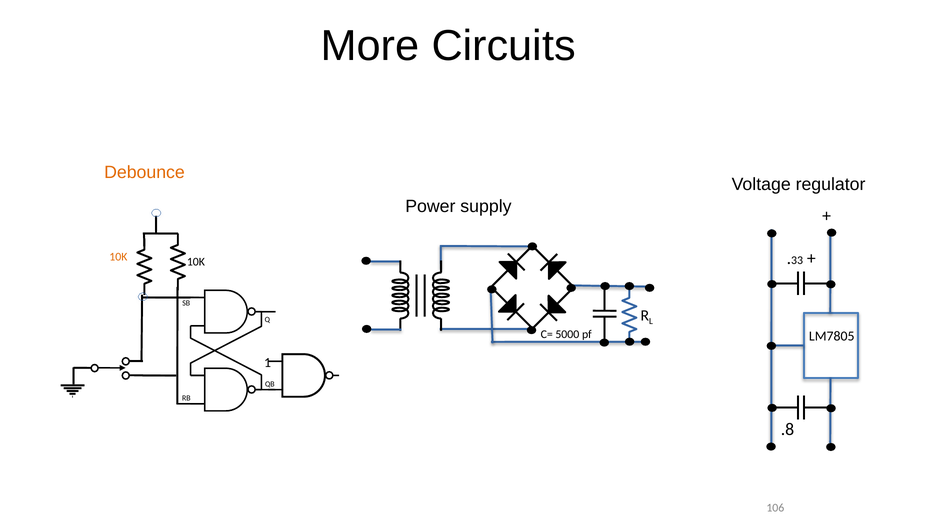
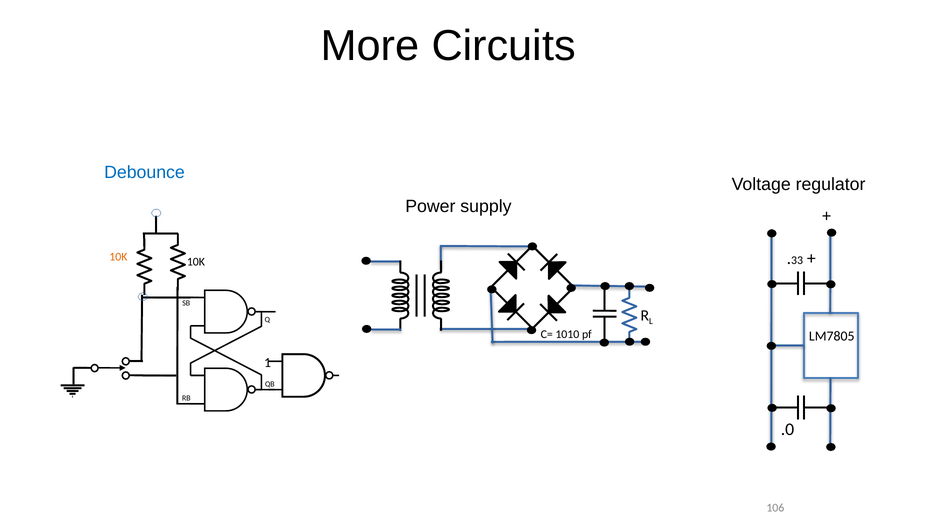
Debounce colour: orange -> blue (144, 172)
5000: 5000 -> 1010 (567, 334)
.8: .8 -> .0 (788, 429)
